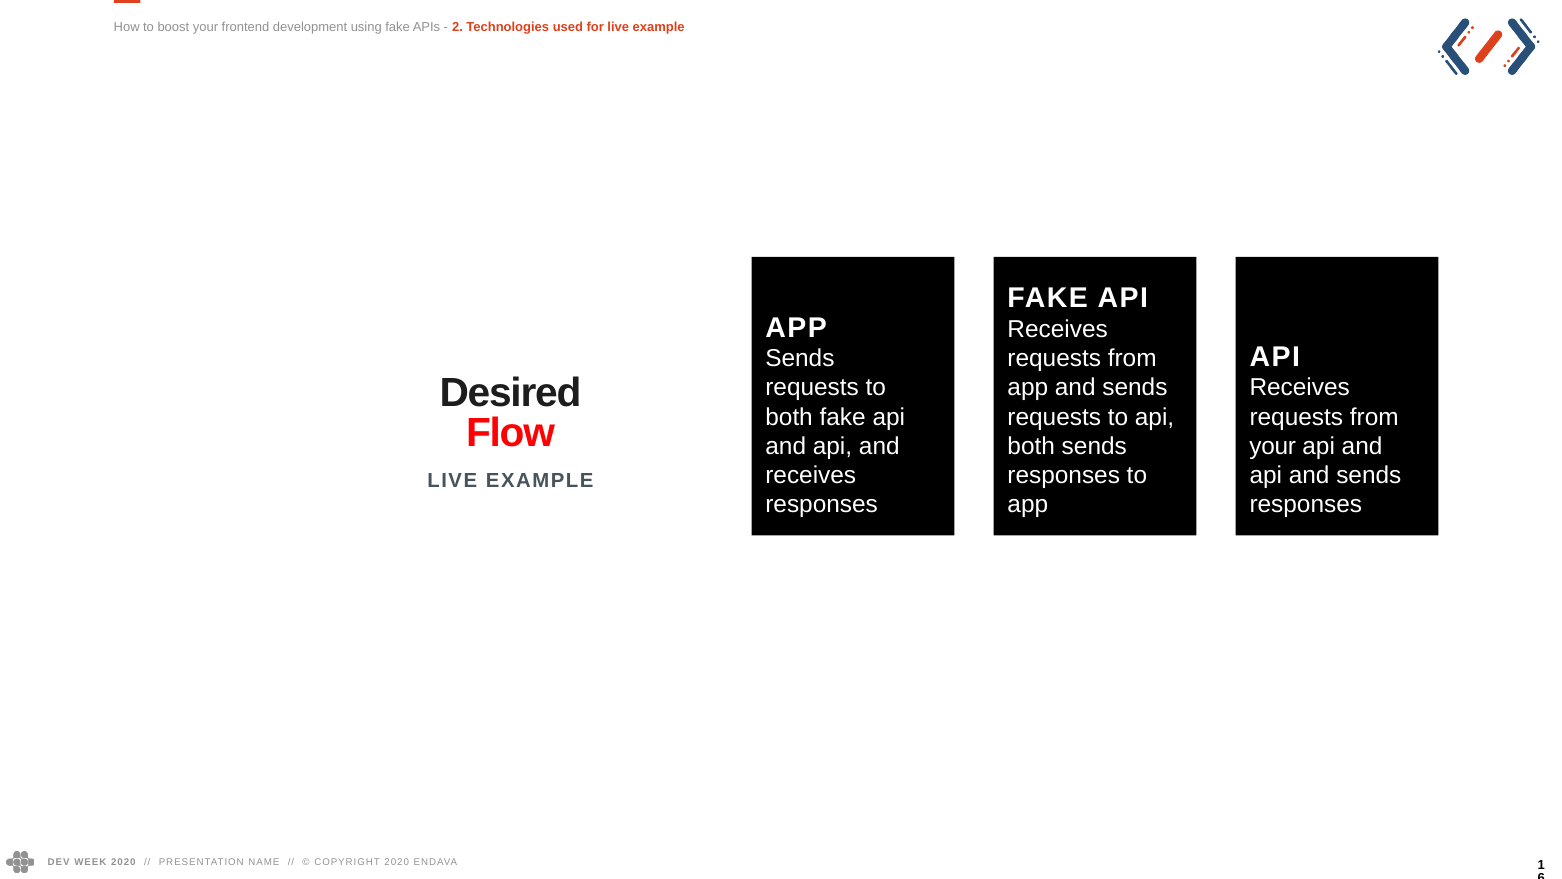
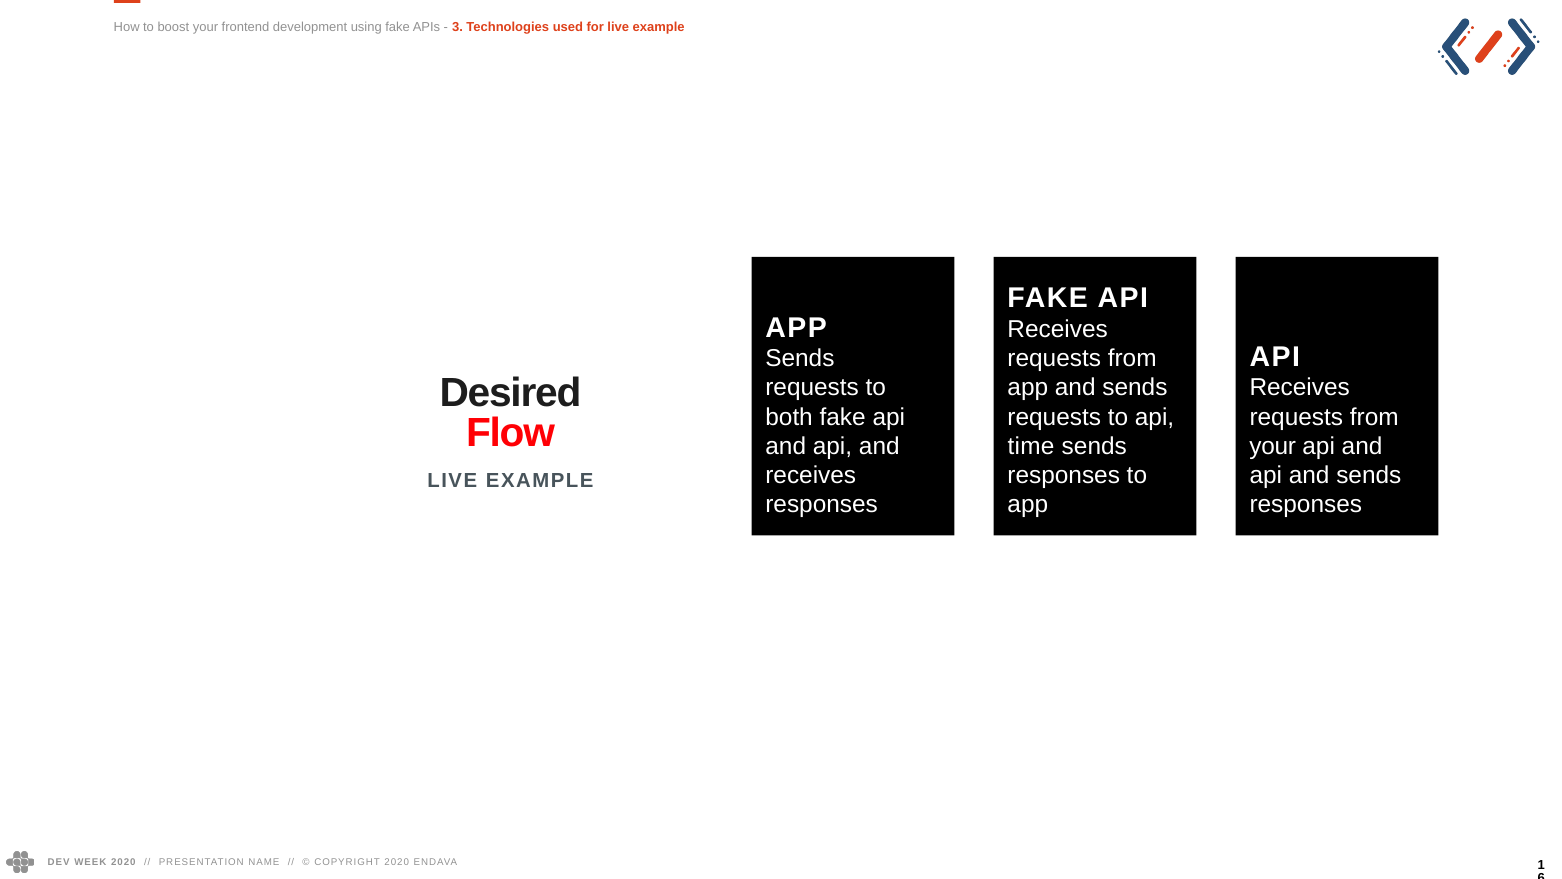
2: 2 -> 3 (458, 27)
both: both -> time (1031, 446)
